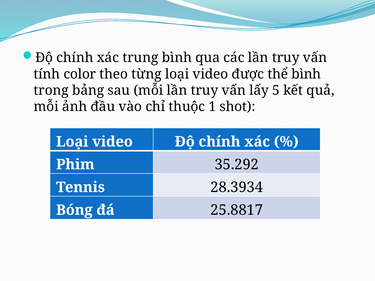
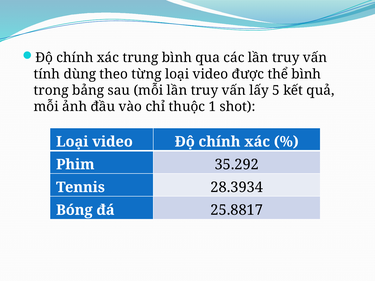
color: color -> dùng (80, 74)
